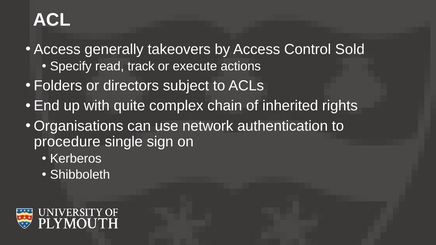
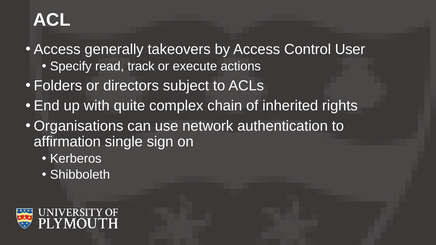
Sold: Sold -> User (350, 49)
procedure: procedure -> affirmation (67, 142)
